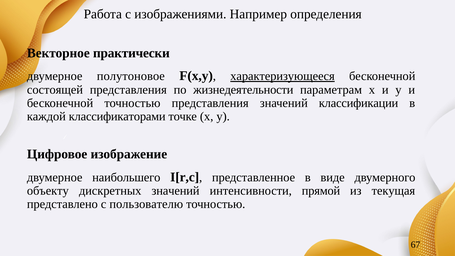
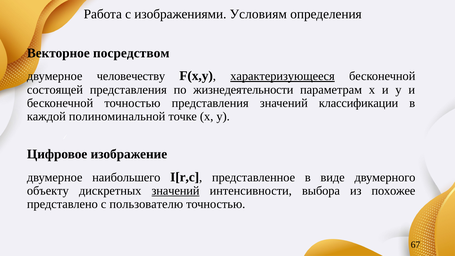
Например: Например -> Условиям (258, 14)
практически: практически -> посредством (131, 53)
полутоновое: полутоновое -> человечеству (131, 76)
классификаторами: классификаторами -> полиноминальной (117, 116)
значений underline: none -> present (176, 191)
прямой: прямой -> выбора (321, 191)
текущая: текущая -> похожее (393, 191)
